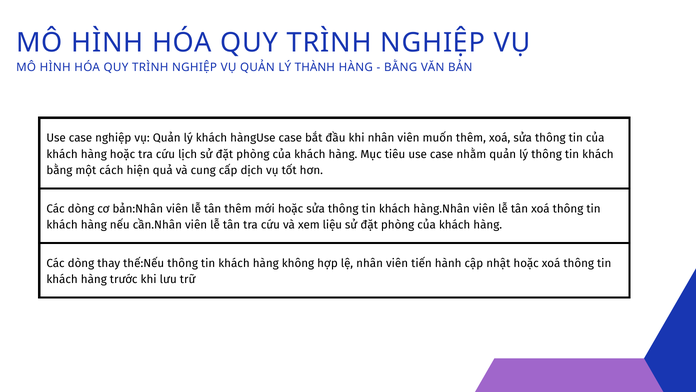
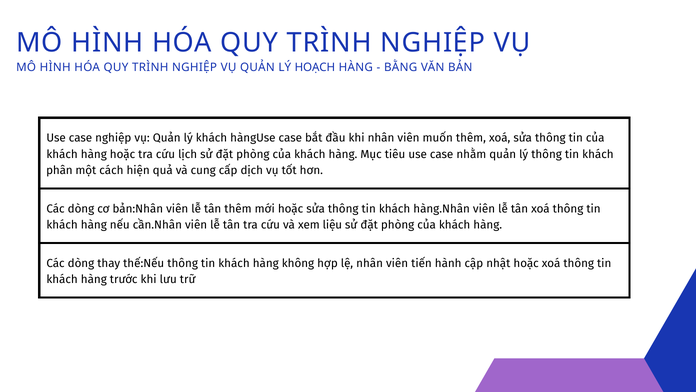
THÀNH: THÀNH -> HOẠCH (315, 67)
bằng: bằng -> phân (59, 170)
